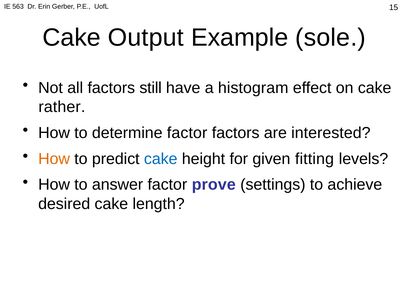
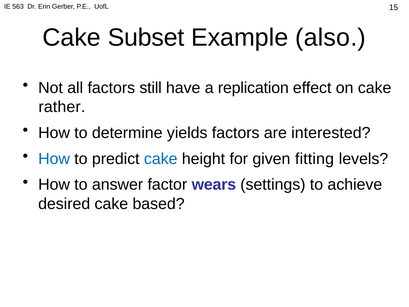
Output: Output -> Subset (146, 38)
sole: sole -> also (331, 38)
histogram: histogram -> replication (253, 88)
determine factor: factor -> yields (187, 133)
How colour: orange -> blue (54, 159)
prove: prove -> wears (214, 185)
length: length -> based (159, 204)
